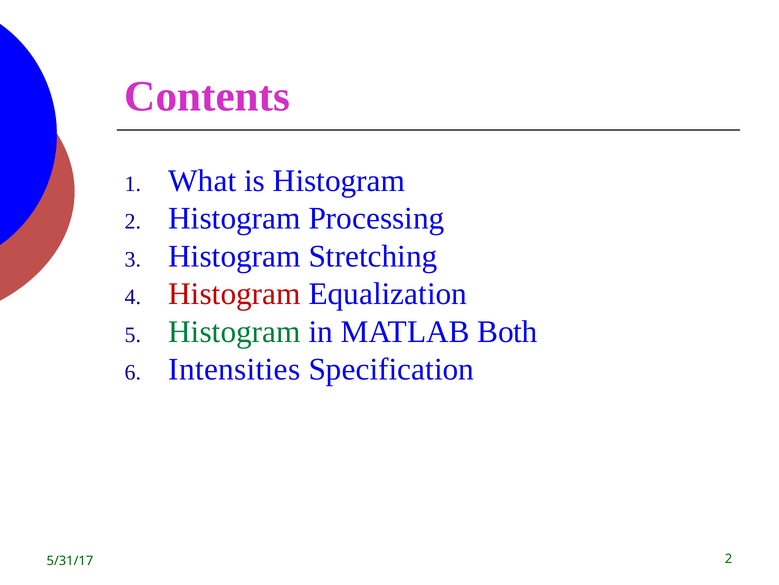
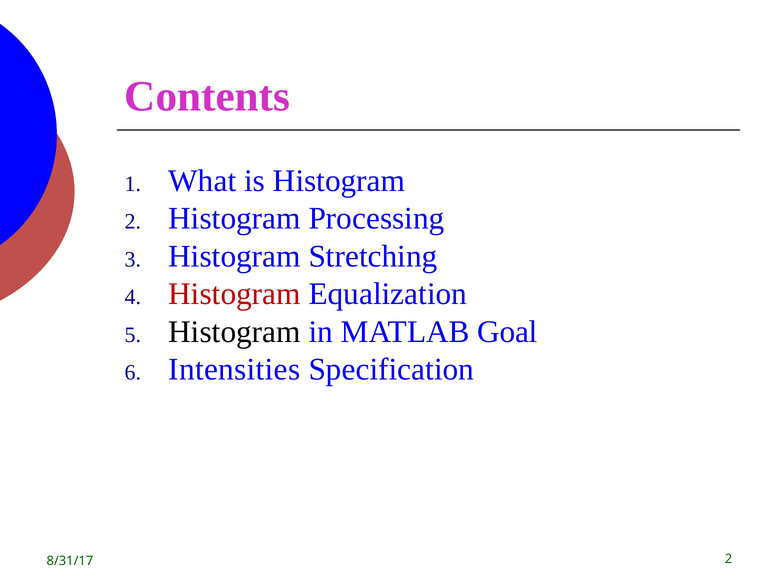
Histogram colour: green -> black (235, 331)
Both: Both -> Goal (507, 331)
5/31/17: 5/31/17 -> 8/31/17 (70, 560)
